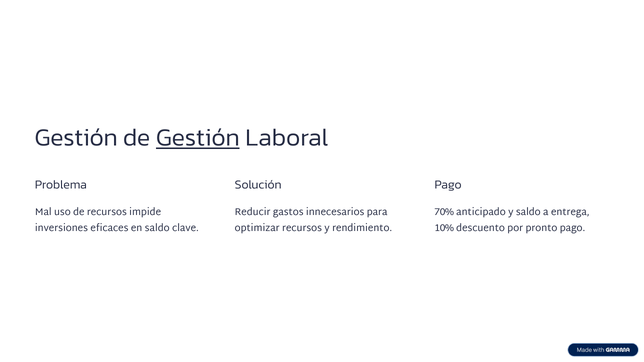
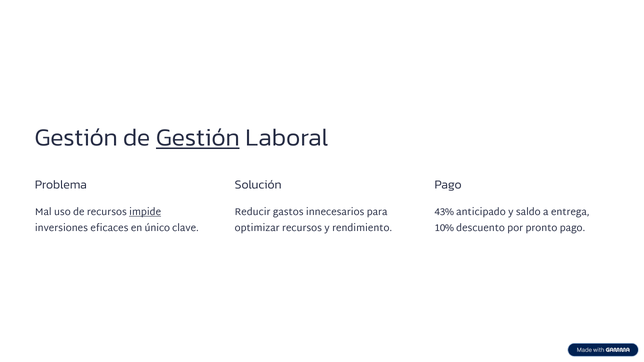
impide underline: none -> present (145, 212)
70%: 70% -> 43% (444, 212)
en saldo: saldo -> único (157, 228)
